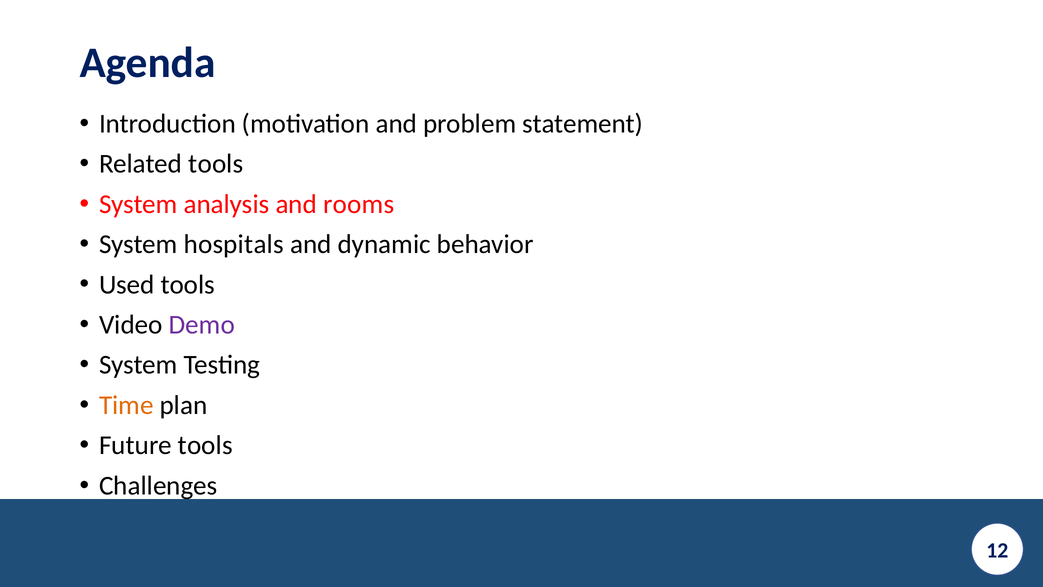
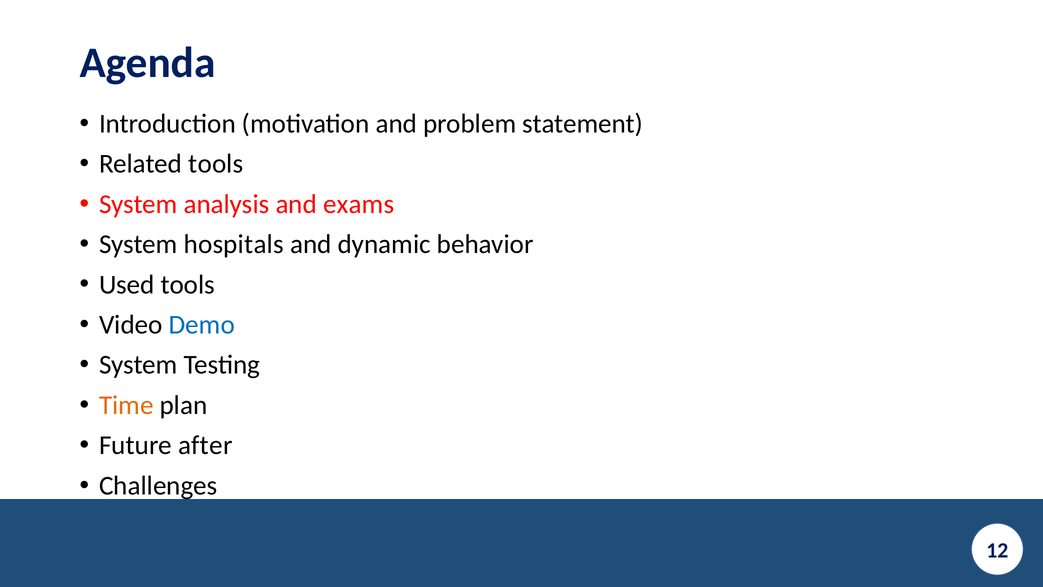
rooms: rooms -> exams (359, 204)
Demo colour: purple -> blue (202, 325)
Future tools: tools -> after (205, 445)
